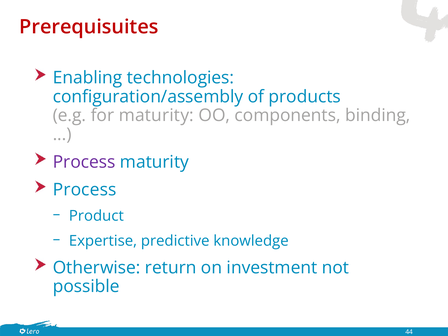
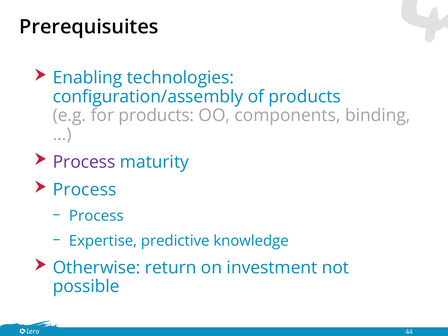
Prerequisuites colour: red -> black (89, 27)
for maturity: maturity -> products (156, 115)
Product: Product -> Process (96, 216)
